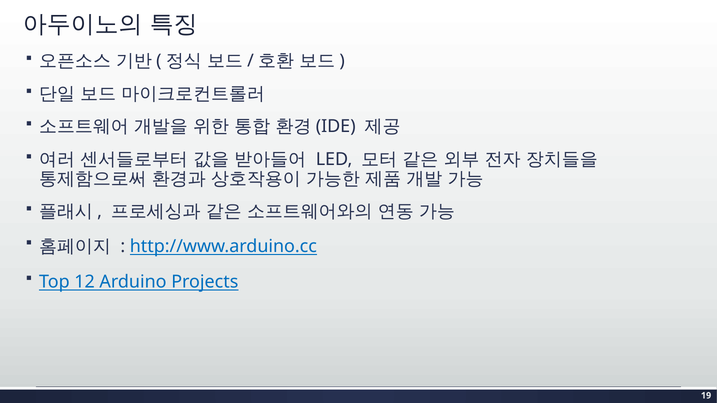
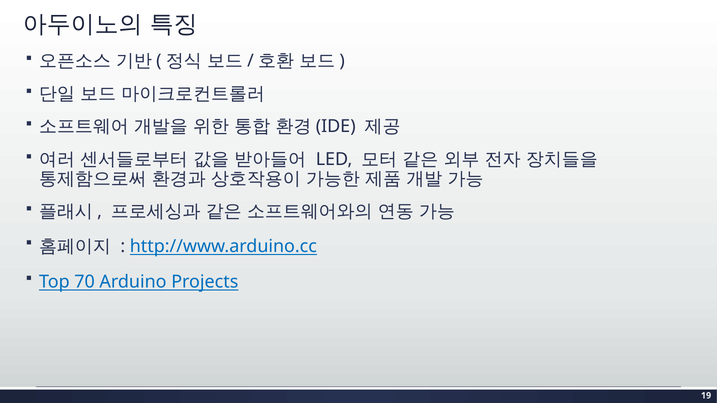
12: 12 -> 70 (85, 282)
